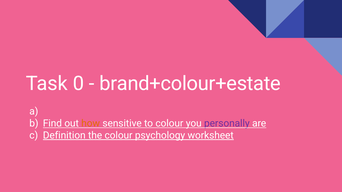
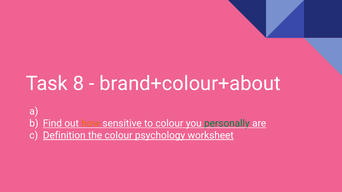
0: 0 -> 8 (78, 84)
brand+colour+estate: brand+colour+estate -> brand+colour+about (190, 84)
personally colour: purple -> green (227, 124)
